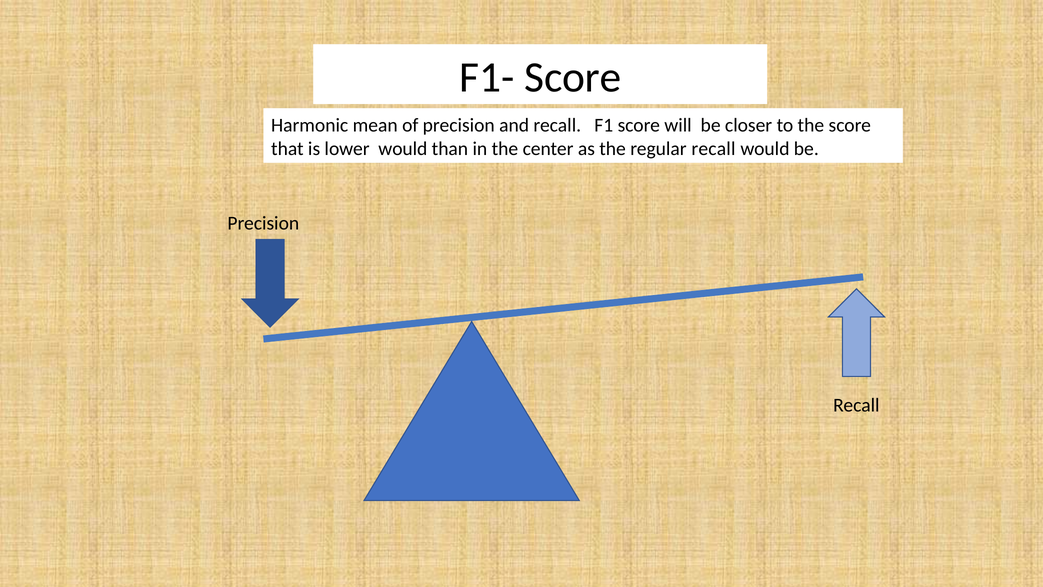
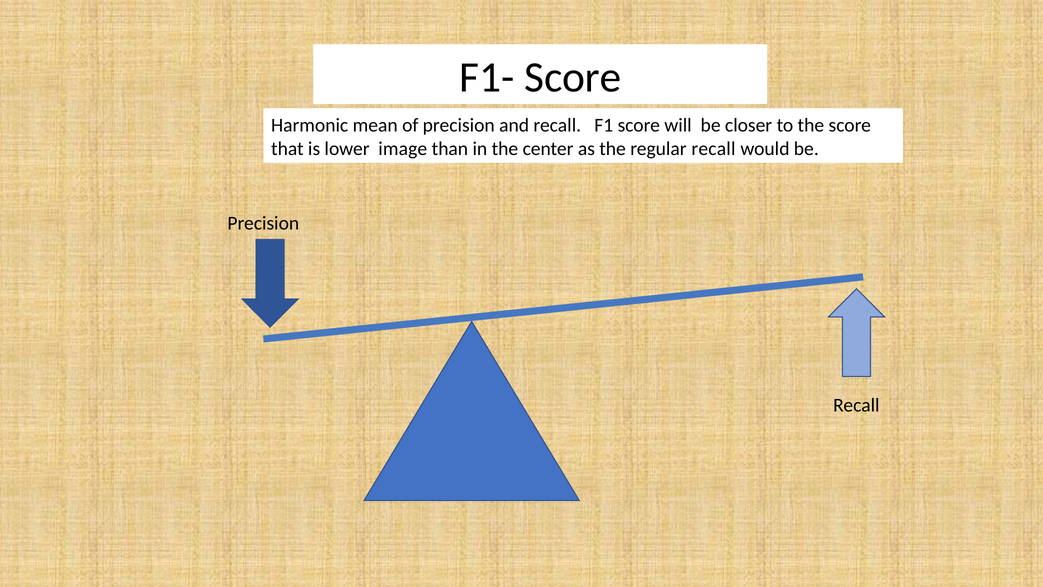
lower would: would -> image (403, 148)
